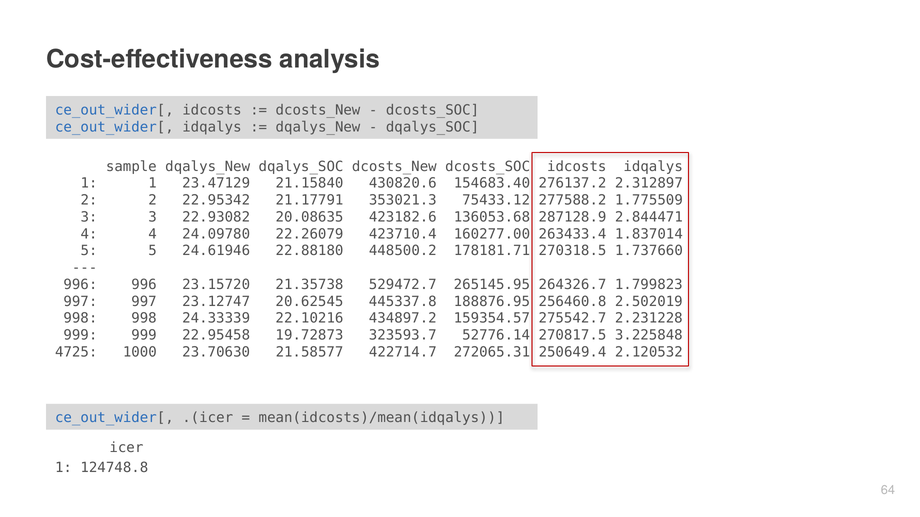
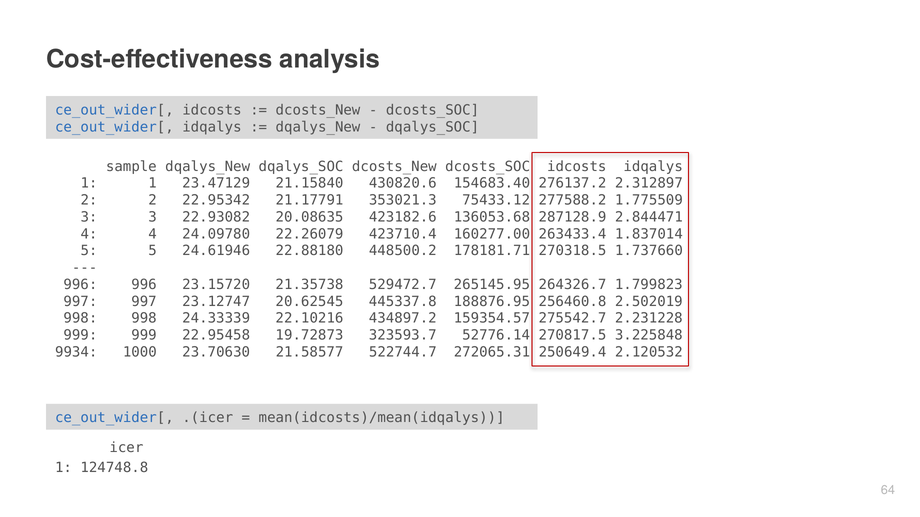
4725: 4725 -> 9934 (76, 352)
422714.7: 422714.7 -> 522744.7 (403, 352)
